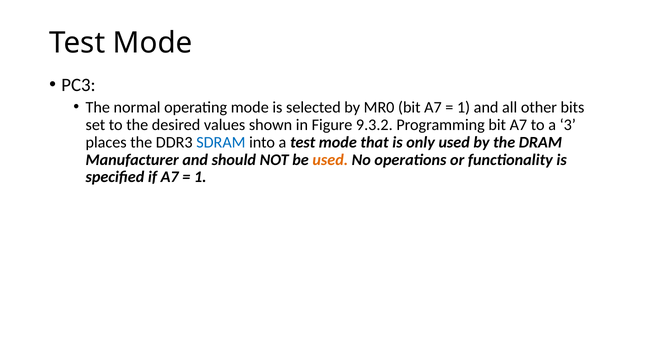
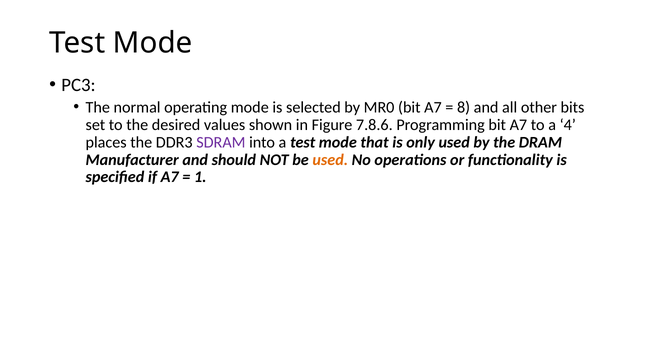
1: 1 -> 8 (464, 107)
9.3.2: 9.3.2 -> 7.8.6 (374, 125)
3: 3 -> 4 (568, 125)
SDRAM colour: blue -> purple (221, 142)
